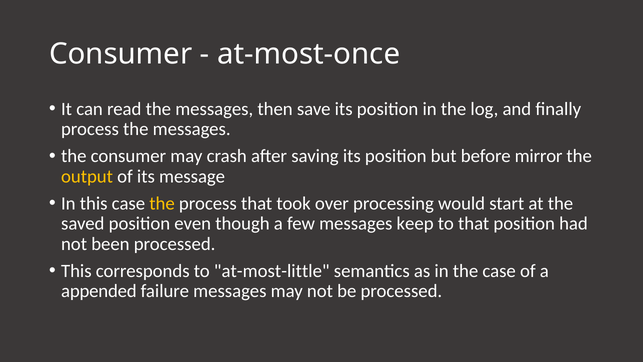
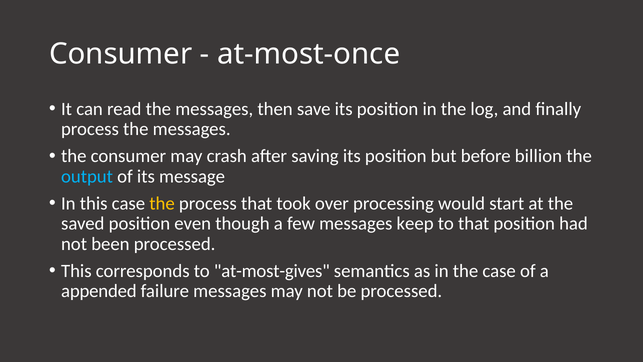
mirror: mirror -> billion (538, 156)
output colour: yellow -> light blue (87, 176)
at-most-little: at-most-little -> at-most-gives (272, 271)
